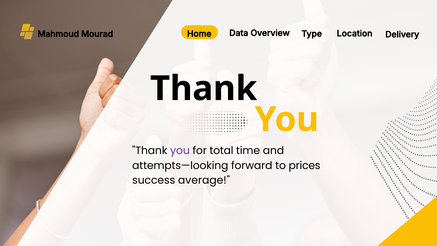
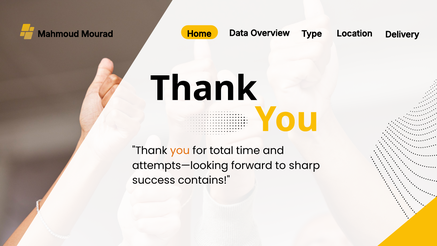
you colour: purple -> orange (180, 151)
prices: prices -> sharp (304, 165)
average: average -> contains (204, 180)
